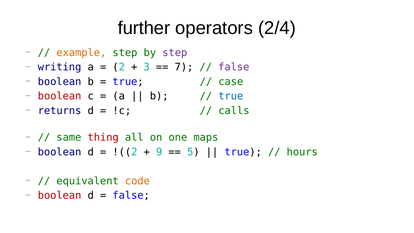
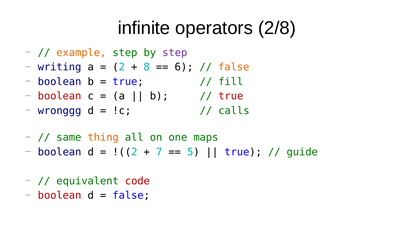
further: further -> infinite (144, 28)
2/4: 2/4 -> 2/8 (277, 28)
3: 3 -> 8 (147, 67)
7: 7 -> 6 (184, 67)
false colour: purple -> orange (234, 67)
case: case -> fill (231, 82)
true colour: blue -> red (231, 96)
returns: returns -> wronggg (60, 111)
thing colour: red -> orange (103, 137)
9: 9 -> 7 (159, 152)
hours: hours -> guide (302, 152)
code colour: orange -> red (137, 181)
